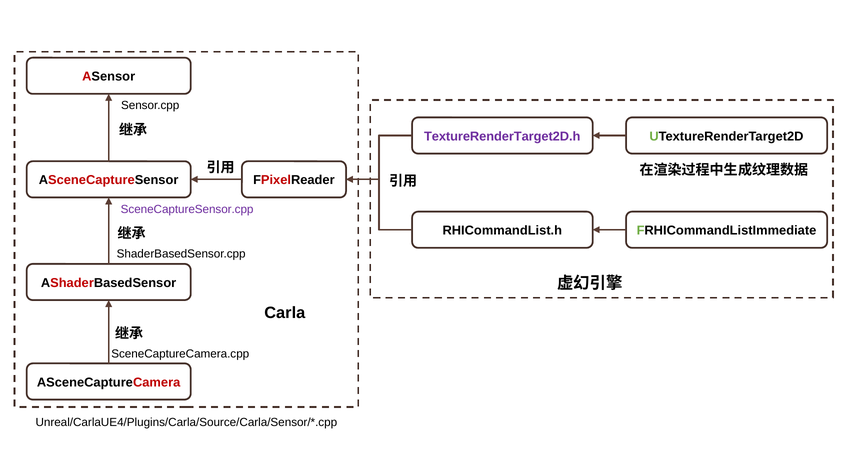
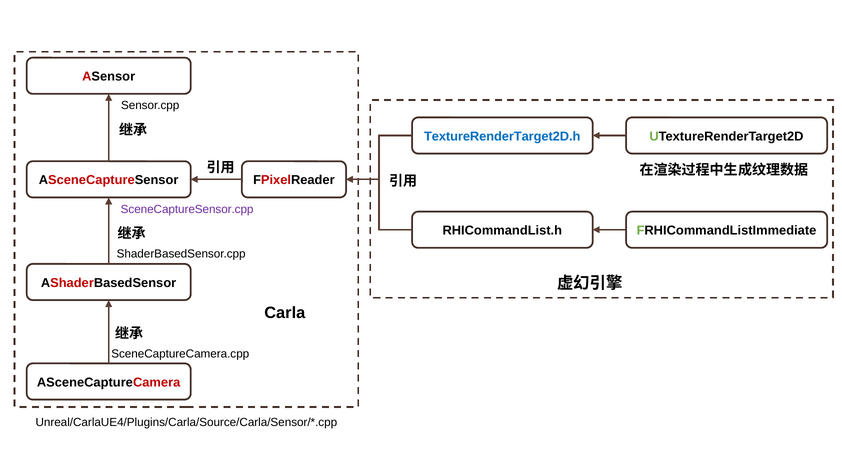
TextureRenderTarget2D.h colour: purple -> blue (502, 136)
